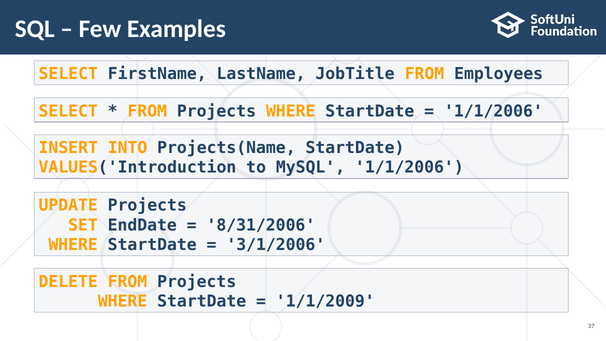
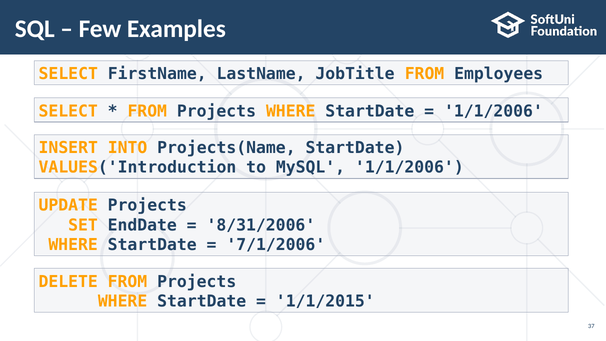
3/1/2006: 3/1/2006 -> 7/1/2006 (276, 245)
1/1/2009: 1/1/2009 -> 1/1/2015 (325, 301)
